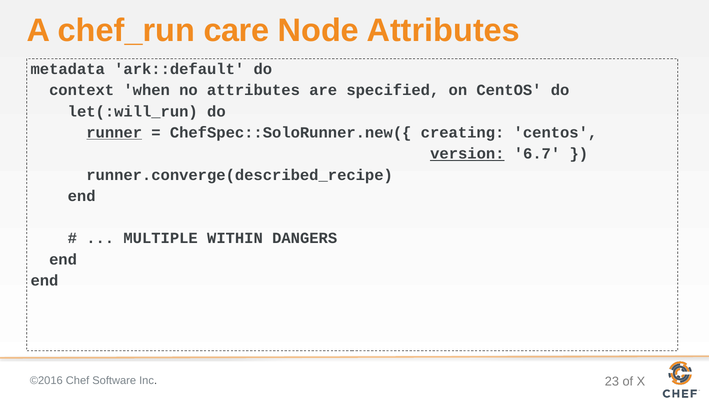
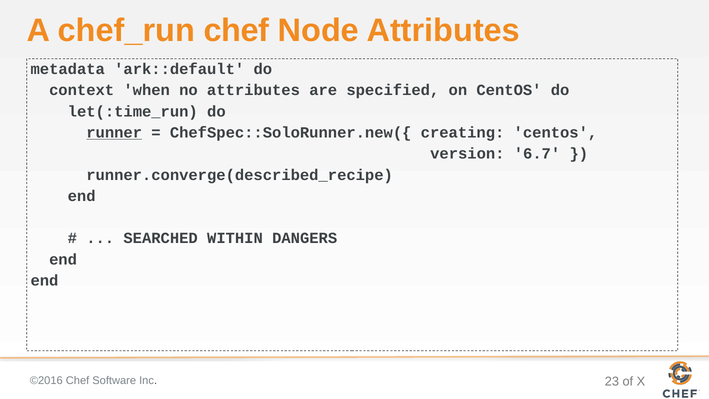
chef_run care: care -> chef (236, 31)
let(:will_run: let(:will_run -> let(:time_run (133, 111)
version underline: present -> none (467, 154)
MULTIPLE: MULTIPLE -> SEARCHED (161, 238)
